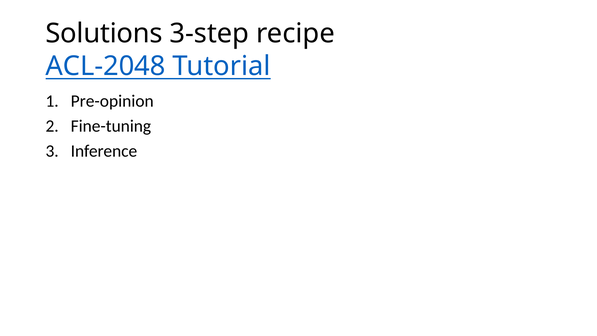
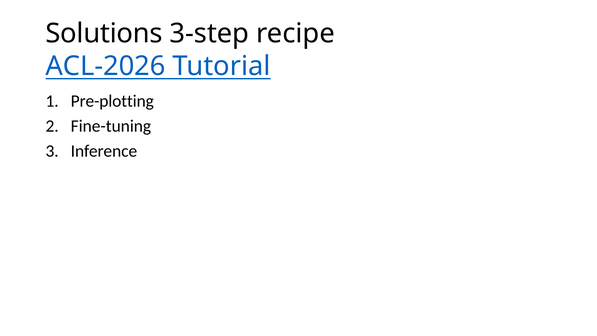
ACL-2048: ACL-2048 -> ACL-2026 (106, 66)
Pre-opinion: Pre-opinion -> Pre-plotting (112, 101)
